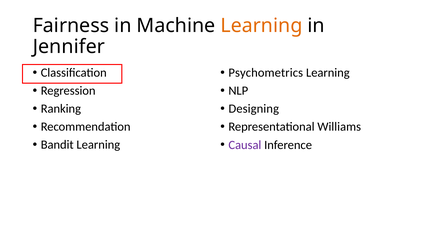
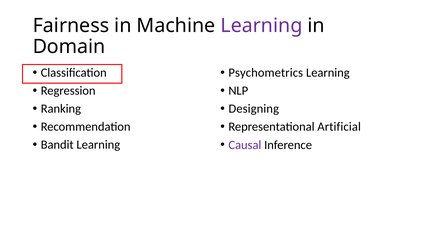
Learning colour: orange -> purple (261, 25)
Jennifer: Jennifer -> Domain (69, 47)
Williams: Williams -> Artificial (339, 126)
